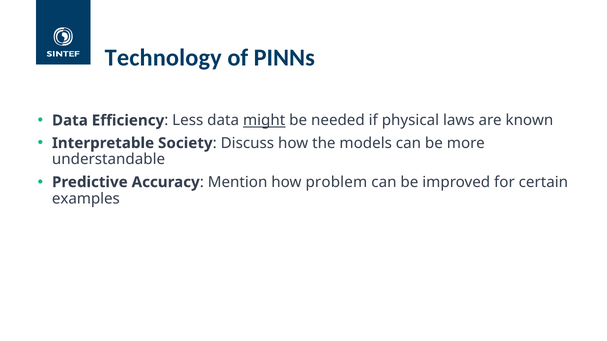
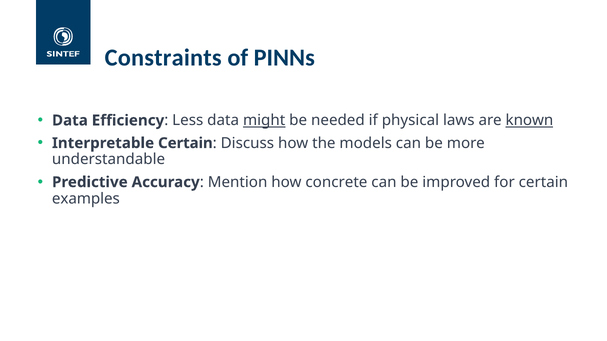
Technology: Technology -> Constraints (163, 58)
known underline: none -> present (529, 121)
Interpretable Society: Society -> Certain (185, 143)
problem: problem -> concrete (336, 182)
